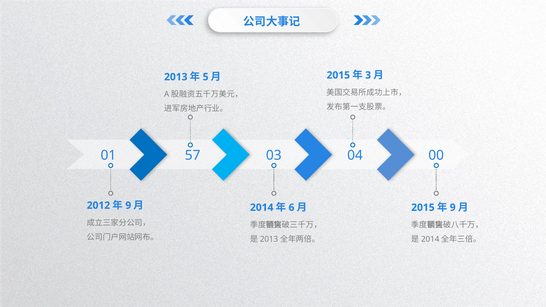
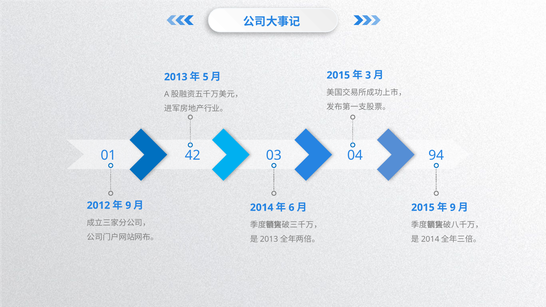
57: 57 -> 42 (193, 155)
00: 00 -> 94 (436, 155)
